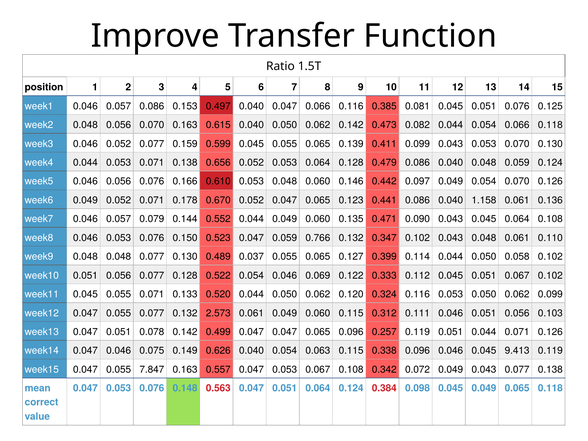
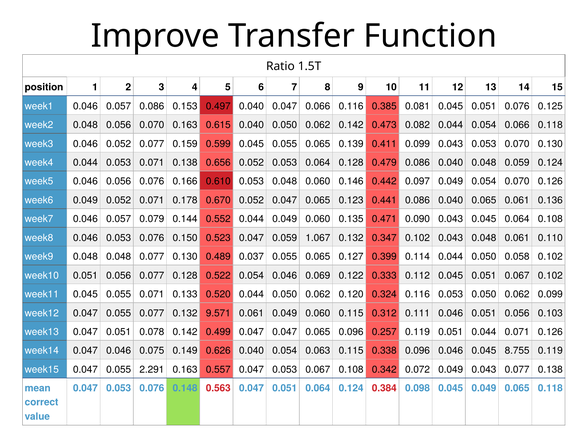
0.040 1.158: 1.158 -> 0.065 (484, 200)
0.766: 0.766 -> 1.067 (318, 238)
2.573: 2.573 -> 9.571 (218, 313)
9.413: 9.413 -> 8.755 (517, 351)
7.847: 7.847 -> 2.291 (152, 370)
